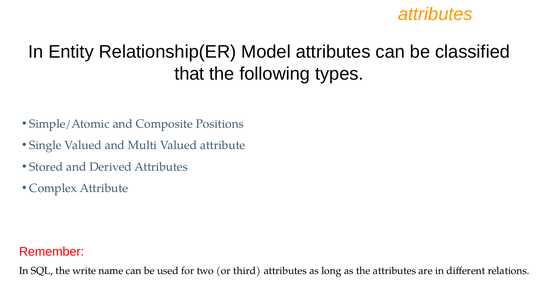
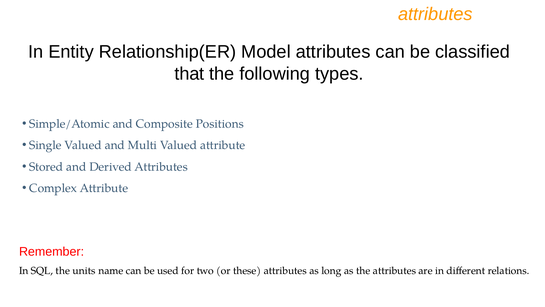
write: write -> units (84, 270)
third: third -> these (247, 270)
